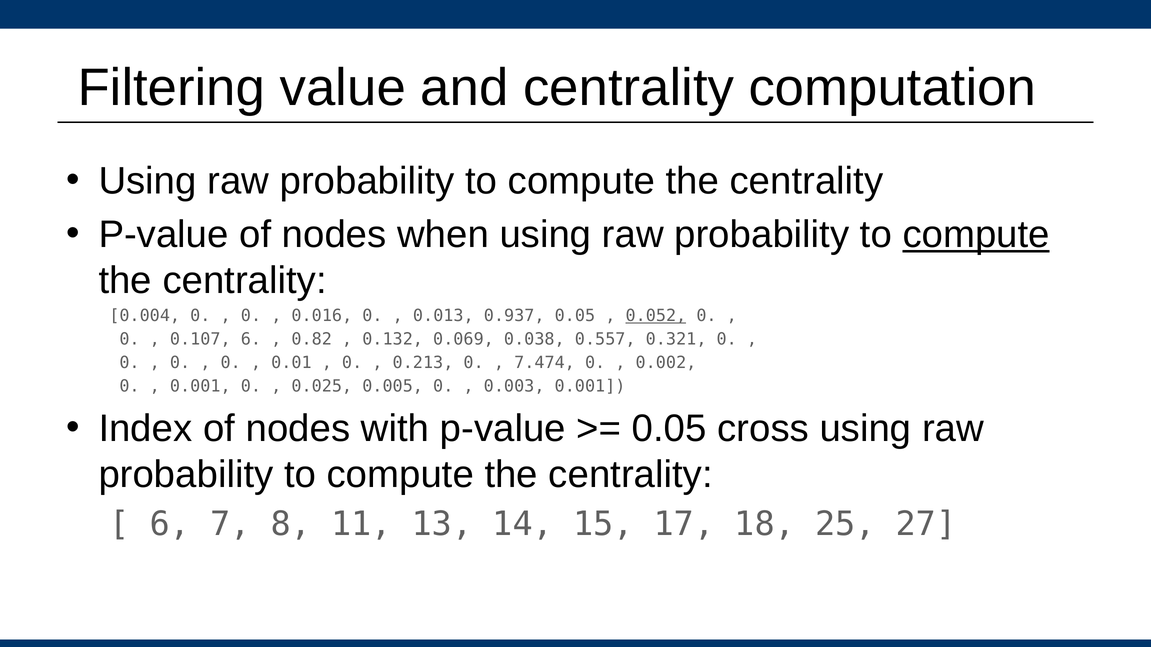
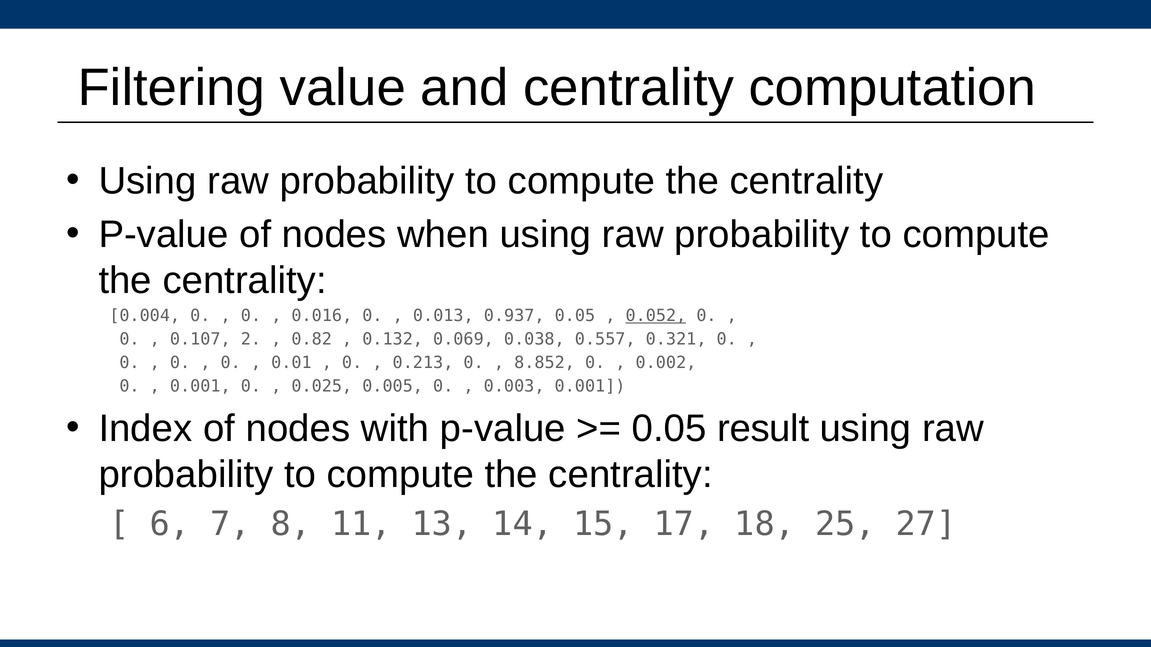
compute underline: present -> none (976, 235)
0.107 6: 6 -> 2 (251, 339)
7.474: 7.474 -> 8.852 (545, 363)
cross: cross -> result (763, 429)
